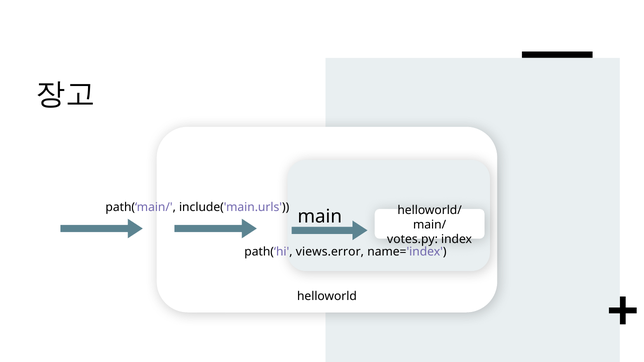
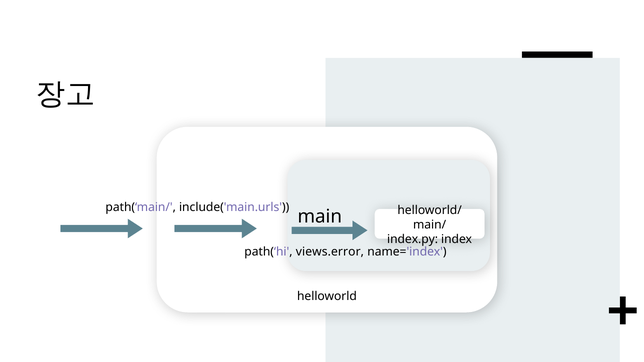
votes.py: votes.py -> index.py (413, 239)
